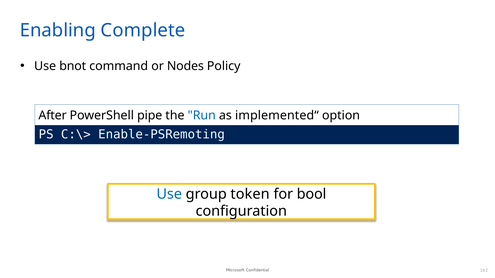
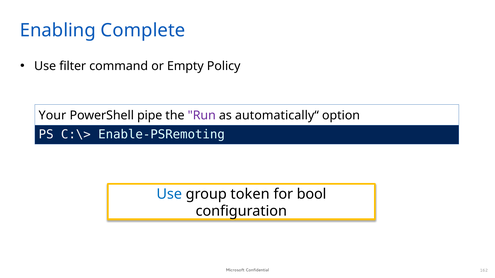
bnot: bnot -> filter (73, 66)
Nodes: Nodes -> Empty (185, 66)
After: After -> Your (52, 116)
Run colour: blue -> purple (202, 116)
implemented“: implemented“ -> automatically“ (277, 116)
